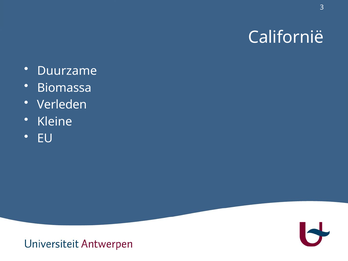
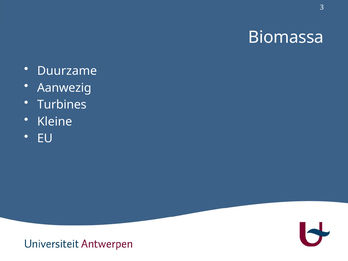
Californië: Californië -> Biomassa (286, 37)
Biomassa: Biomassa -> Aanwezig (64, 88)
Verleden: Verleden -> Turbines (62, 105)
